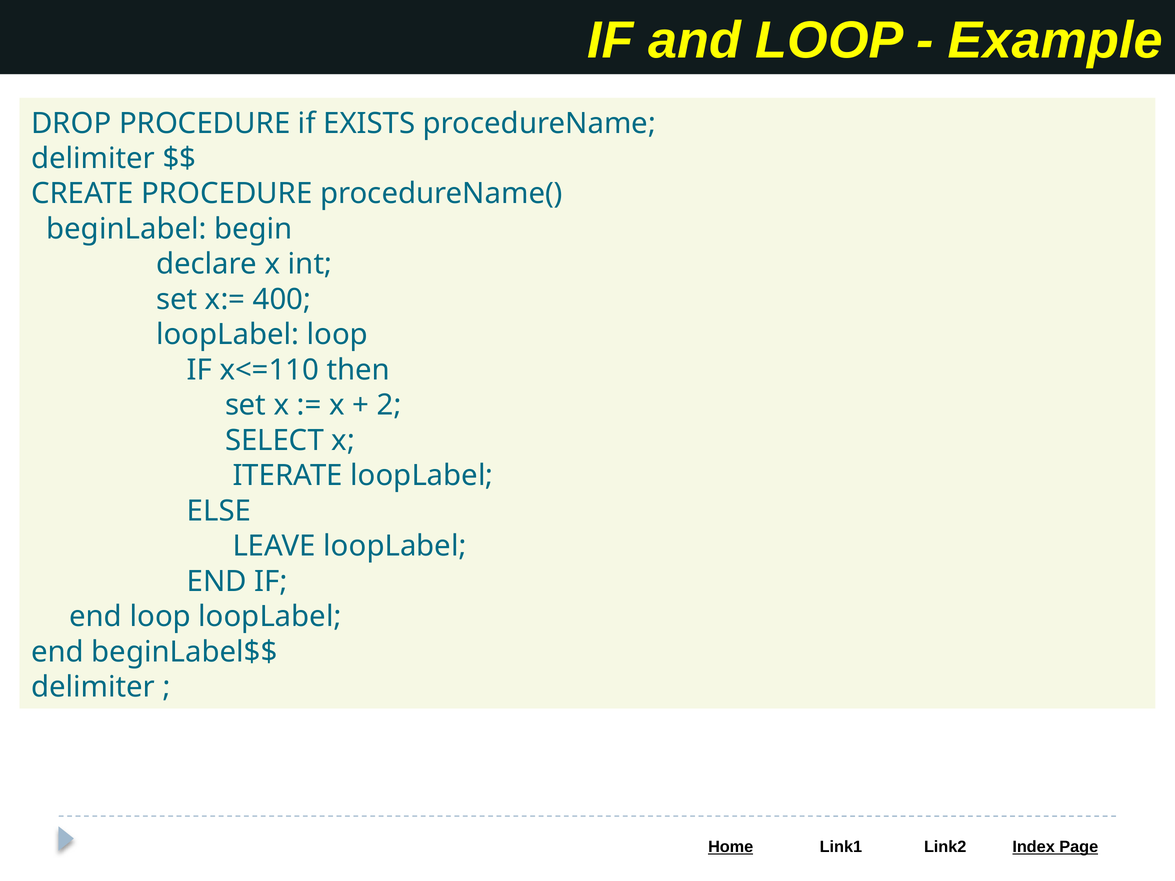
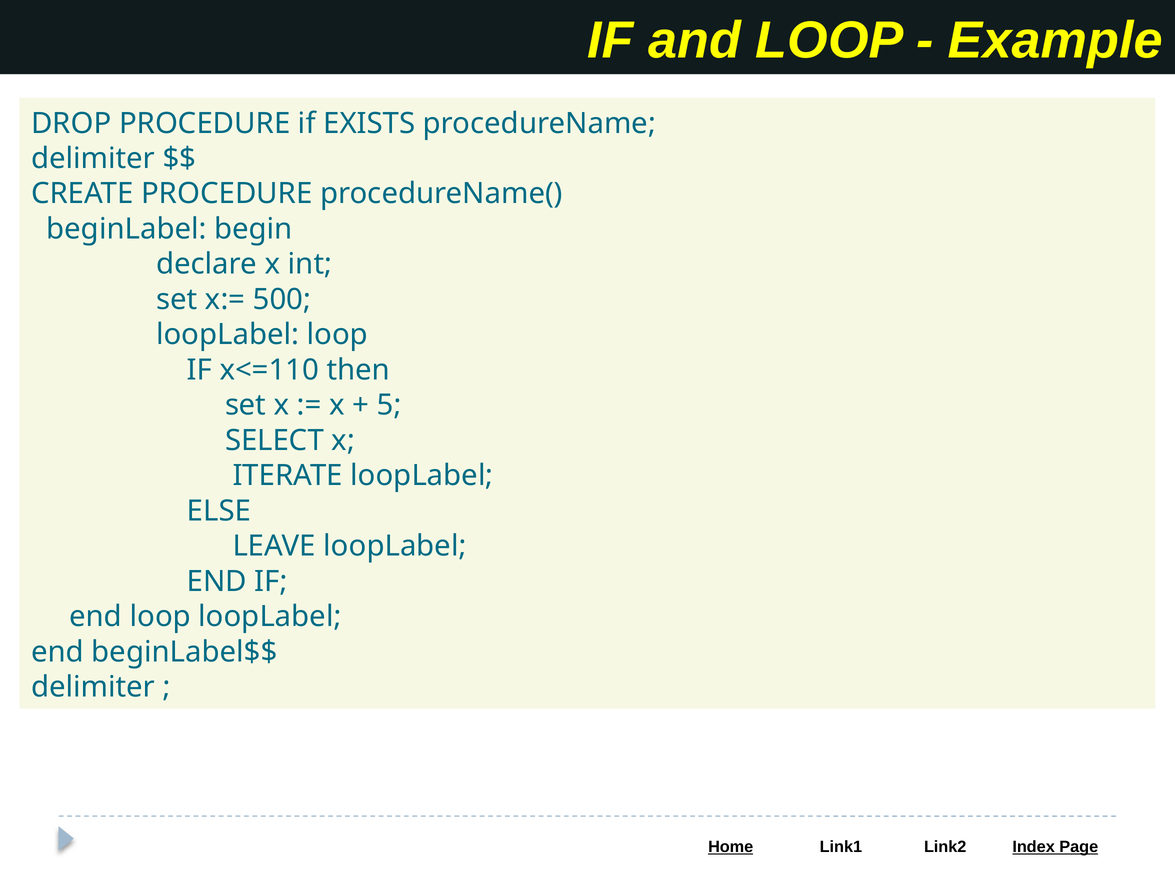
400: 400 -> 500 (282, 300)
2: 2 -> 5 (389, 405)
